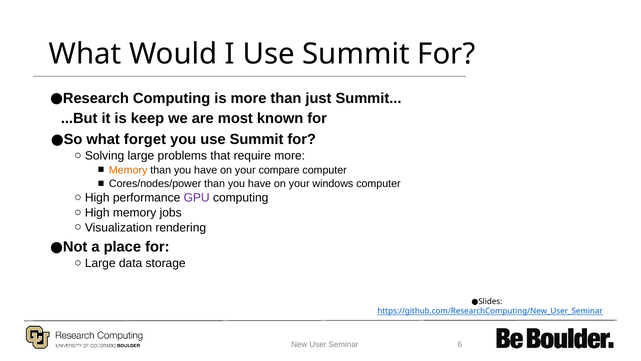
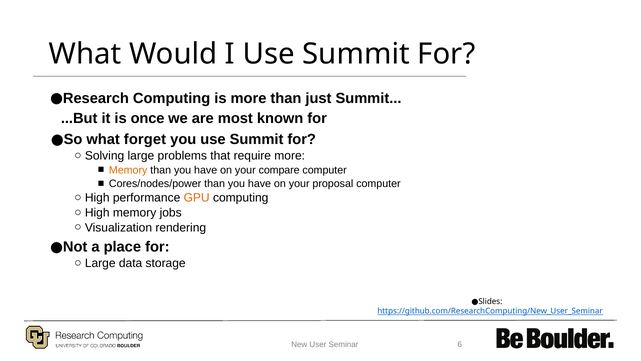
keep: keep -> once (148, 118)
windows: windows -> proposal (333, 183)
GPU colour: purple -> orange (197, 198)
